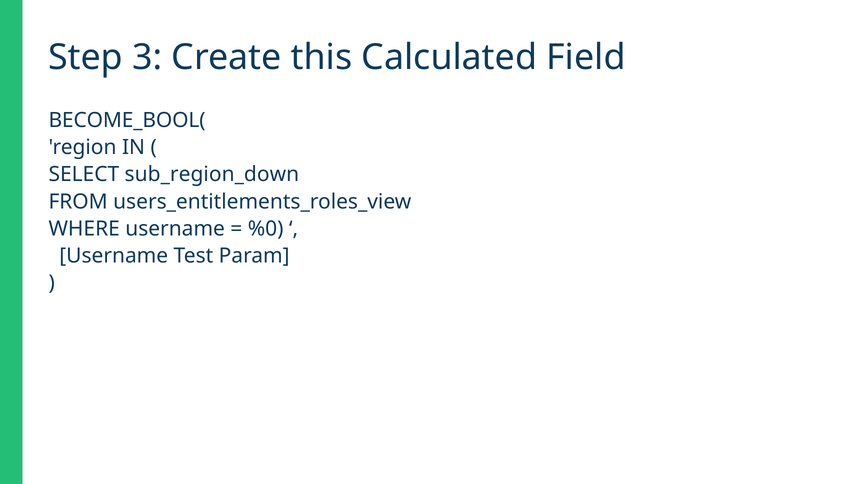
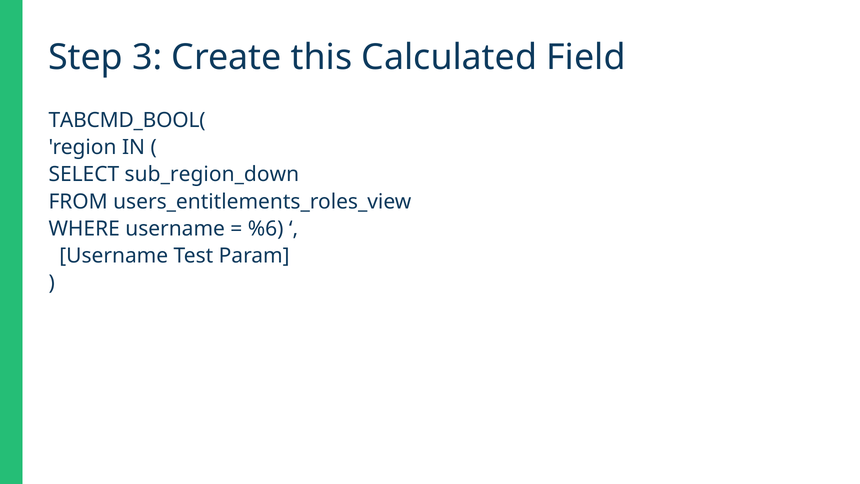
BECOME_BOOL(: BECOME_BOOL( -> TABCMD_BOOL( (127, 120)
%0: %0 -> %6 (266, 229)
